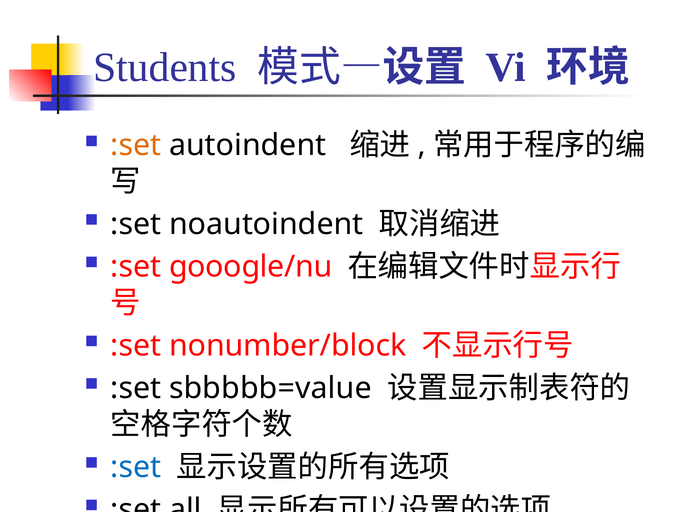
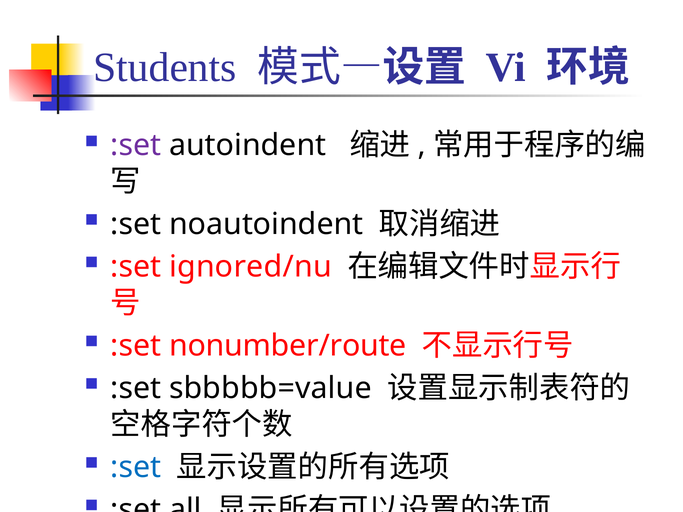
:set colour: orange -> purple (136, 145)
gooogle/nu: gooogle/nu -> ignored/nu (250, 267)
nonumber/block: nonumber/block -> nonumber/route (288, 346)
